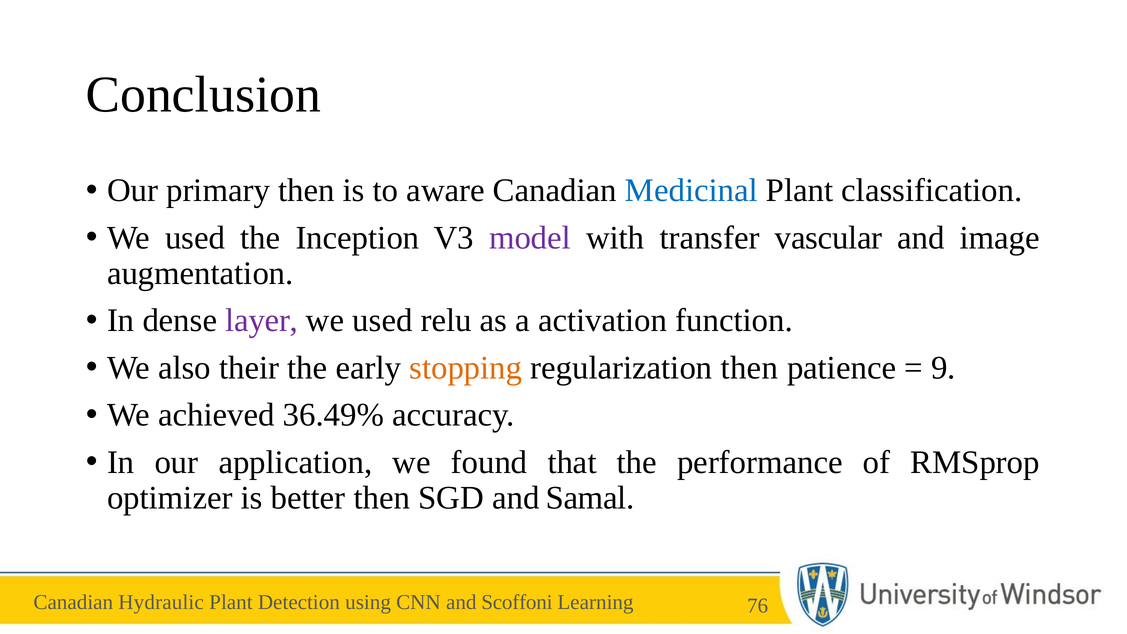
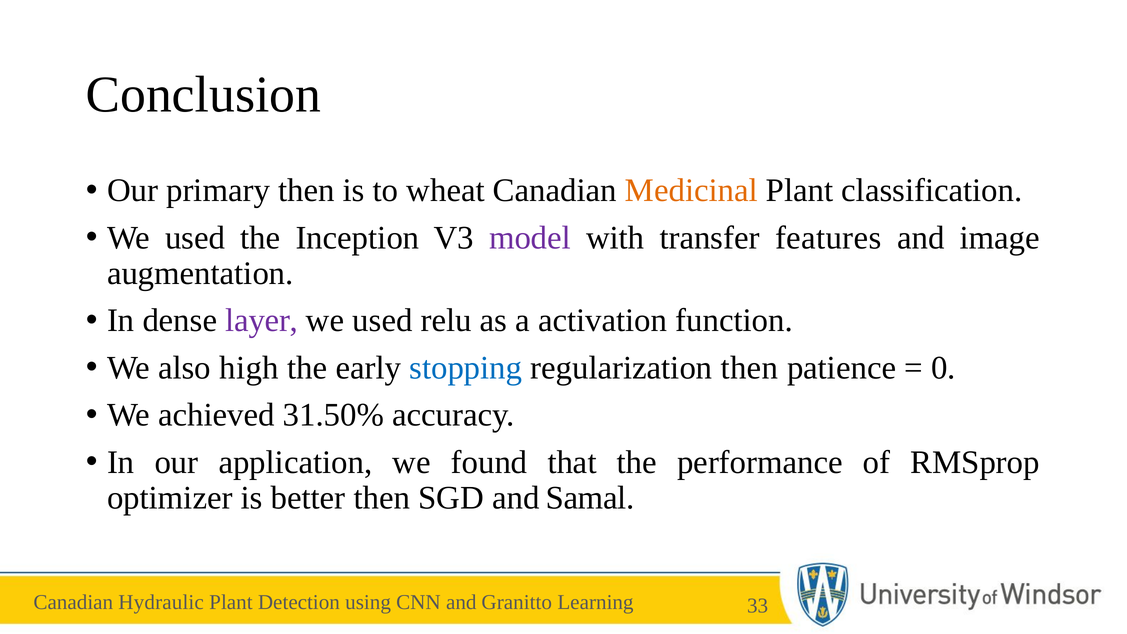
aware: aware -> wheat (446, 191)
Medicinal colour: blue -> orange (691, 191)
vascular: vascular -> features (828, 238)
their: their -> high (249, 368)
stopping colour: orange -> blue (466, 368)
9: 9 -> 0 (943, 368)
36.49%: 36.49% -> 31.50% (333, 415)
Scoffoni: Scoffoni -> Granitto (517, 602)
76: 76 -> 33 (758, 606)
